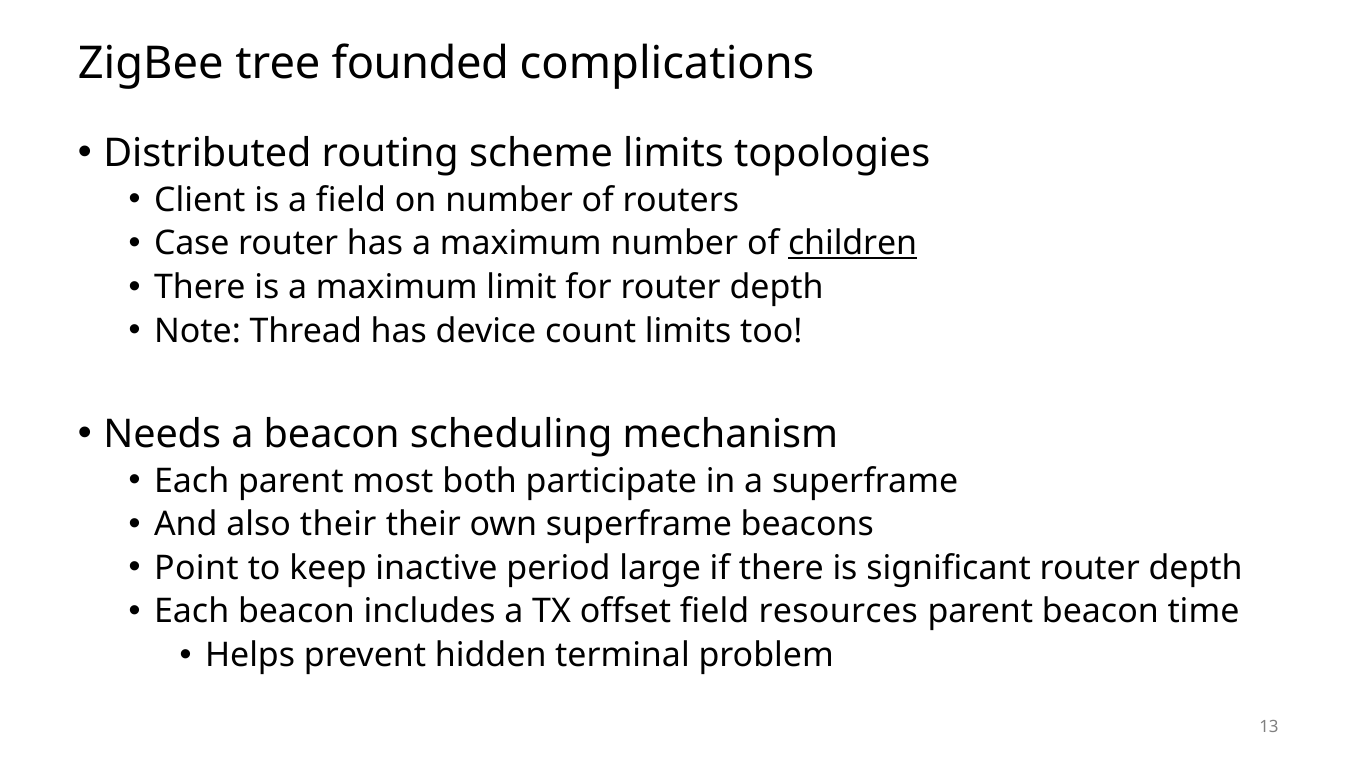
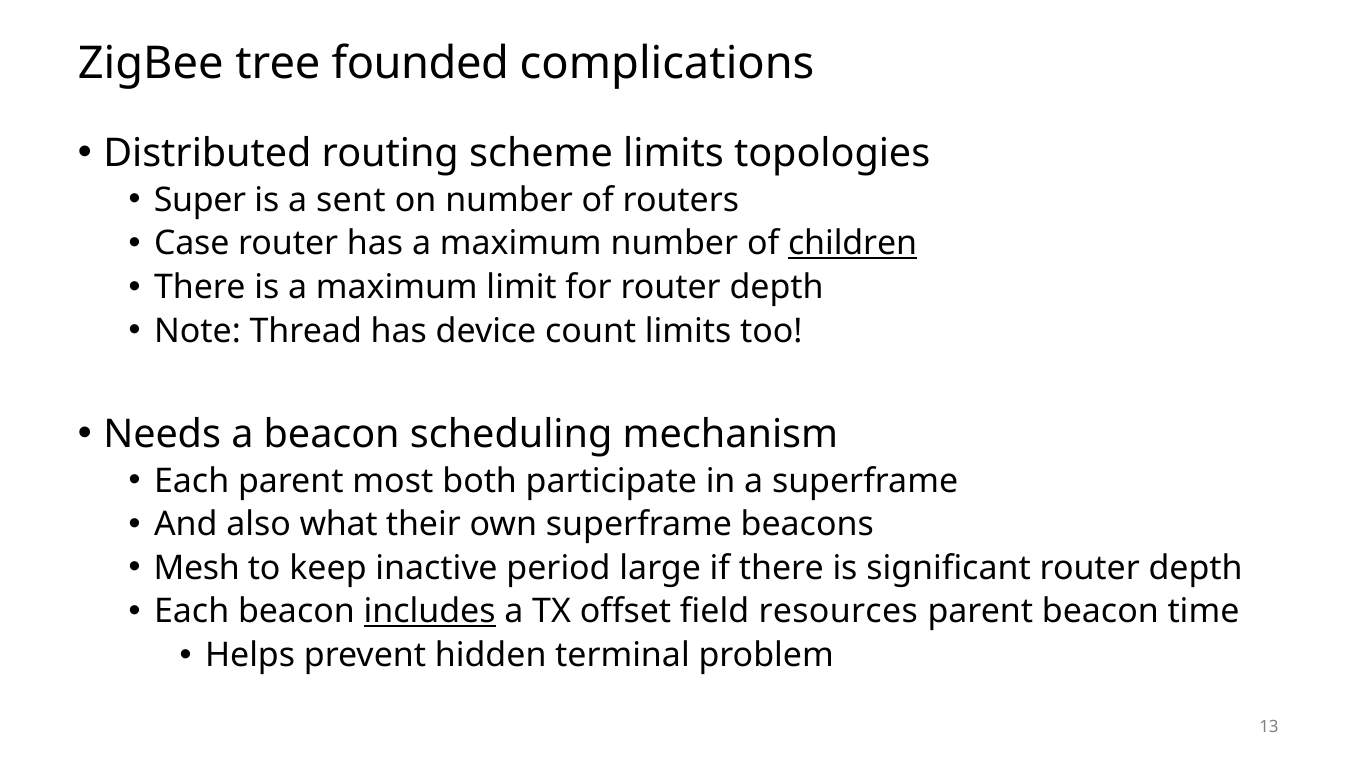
Client: Client -> Super (200, 200)
a field: field -> sent (351, 200)
also their: their -> what (339, 525)
Point: Point -> Mesh (197, 568)
includes underline: none -> present (430, 612)
